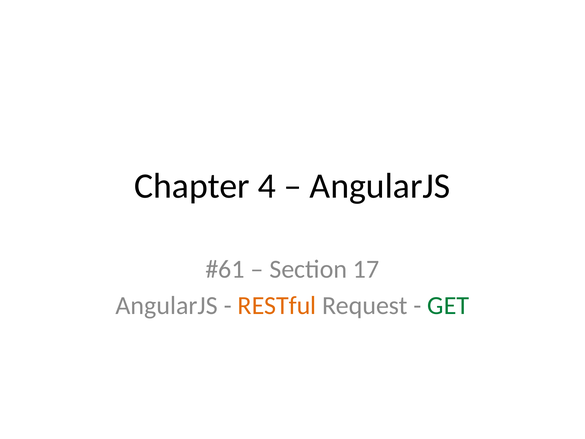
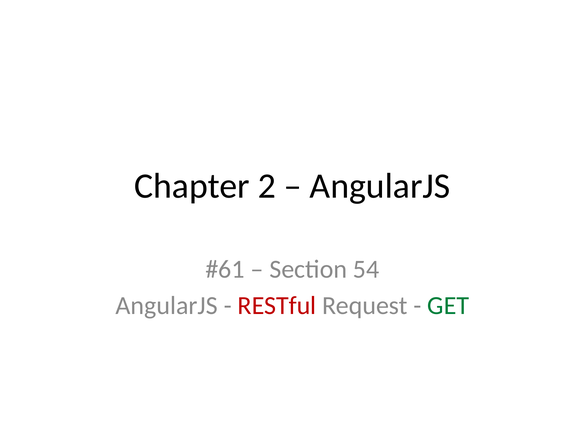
4: 4 -> 2 (267, 186)
17: 17 -> 54 (366, 269)
RESTful colour: orange -> red (277, 305)
